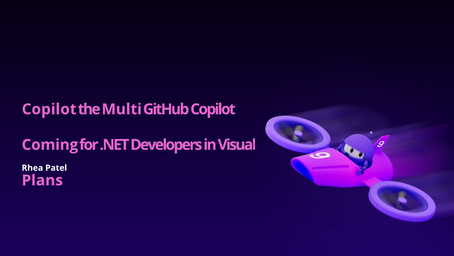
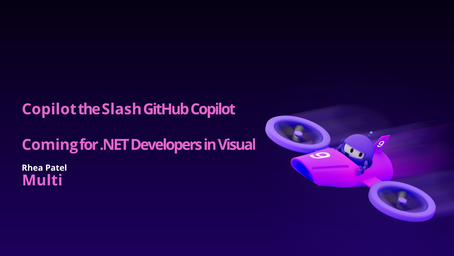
Multi: Multi -> Slash (122, 109)
Plans: Plans -> Multi (42, 180)
